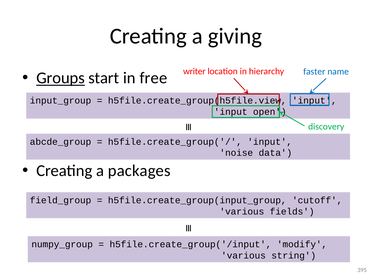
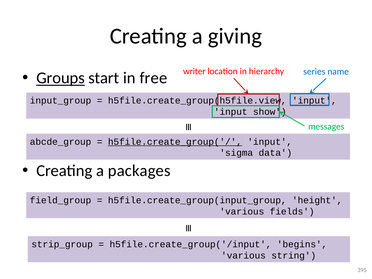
faster: faster -> series (314, 72)
open: open -> show (270, 112)
discovery: discovery -> messages (326, 127)
h5file.create_group('/ underline: none -> present (175, 142)
noise: noise -> sigma (236, 153)
cutoff: cutoff -> height (317, 200)
numpy_group: numpy_group -> strip_group (62, 244)
modify: modify -> begins (302, 244)
